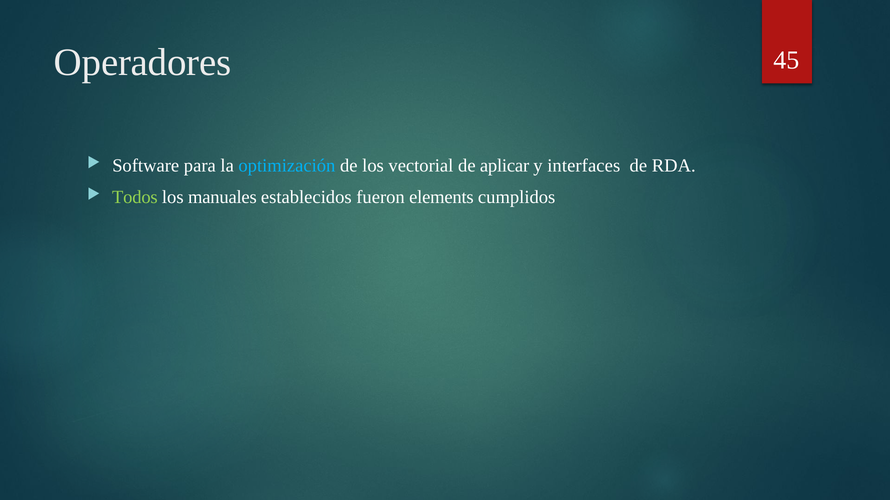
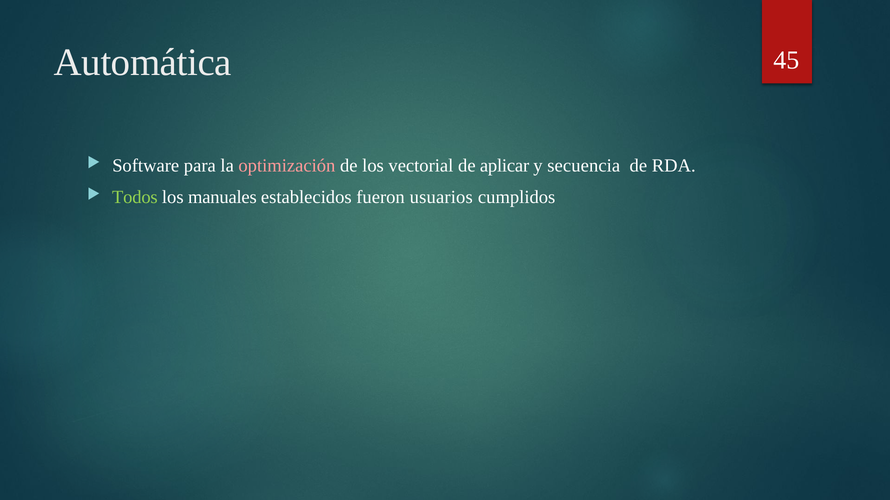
Operadores: Operadores -> Automática (143, 62)
optimización colour: light blue -> pink (287, 166)
interfaces: interfaces -> secuencia (584, 166)
elements: elements -> usuarios (441, 197)
